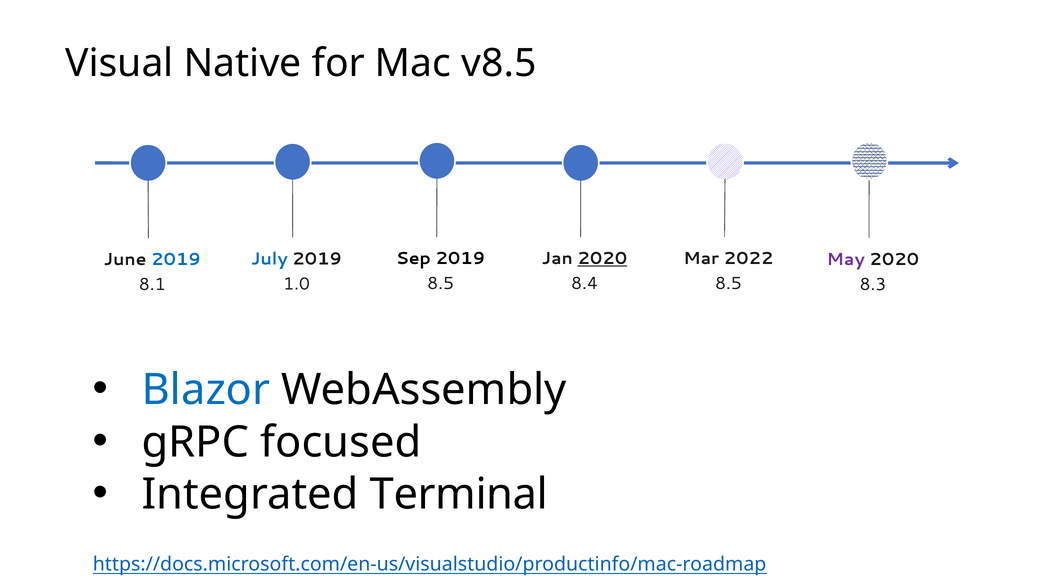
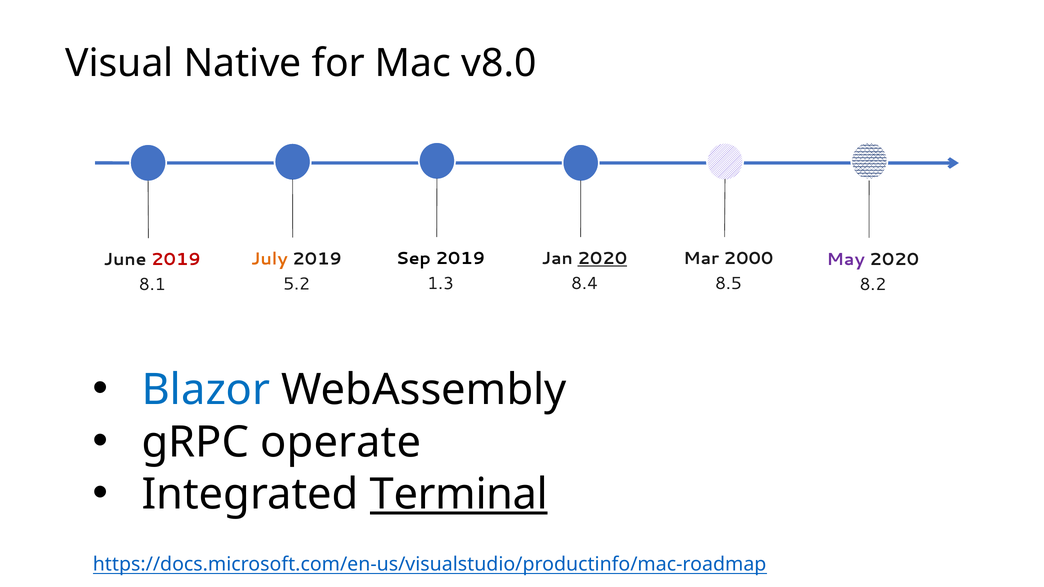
v8.5: v8.5 -> v8.0 (499, 63)
2022: 2022 -> 2000 (749, 259)
July colour: blue -> orange (269, 259)
2019 colour: blue -> red (176, 260)
8.5: 8.5 -> 1.3 (441, 284)
1.0: 1.0 -> 5.2 (297, 284)
8.3: 8.3 -> 8.2 (873, 284)
focused: focused -> operate (341, 442)
Terminal underline: none -> present (459, 495)
